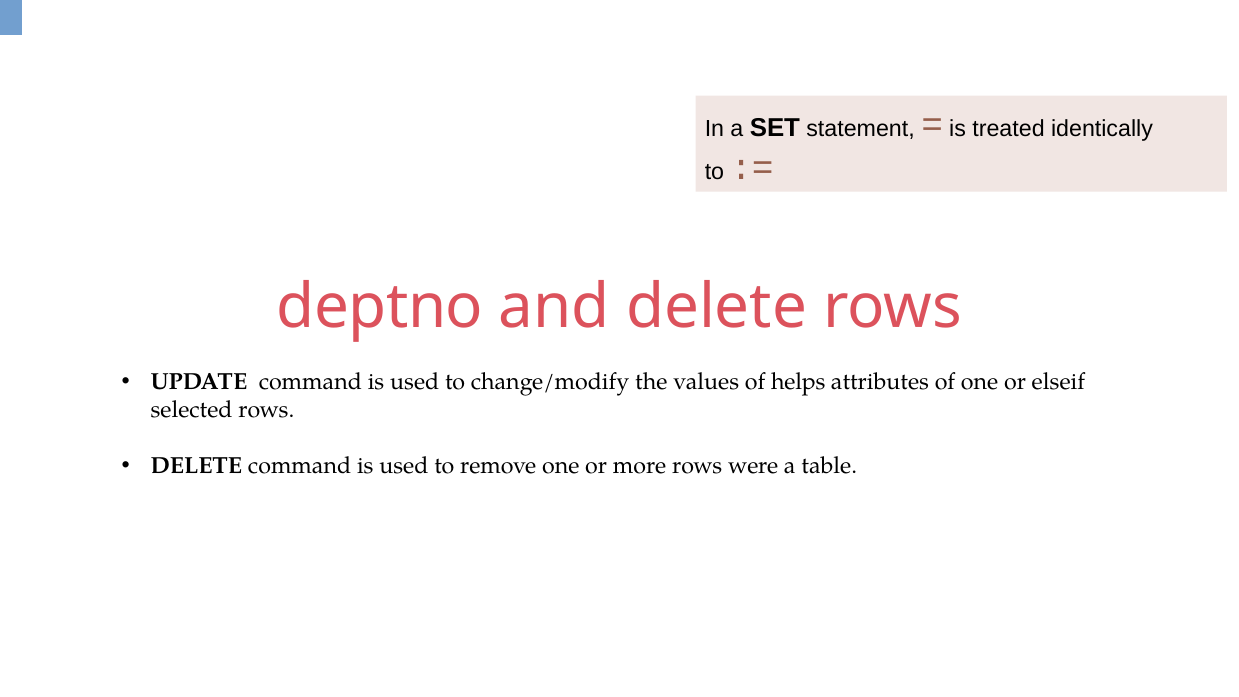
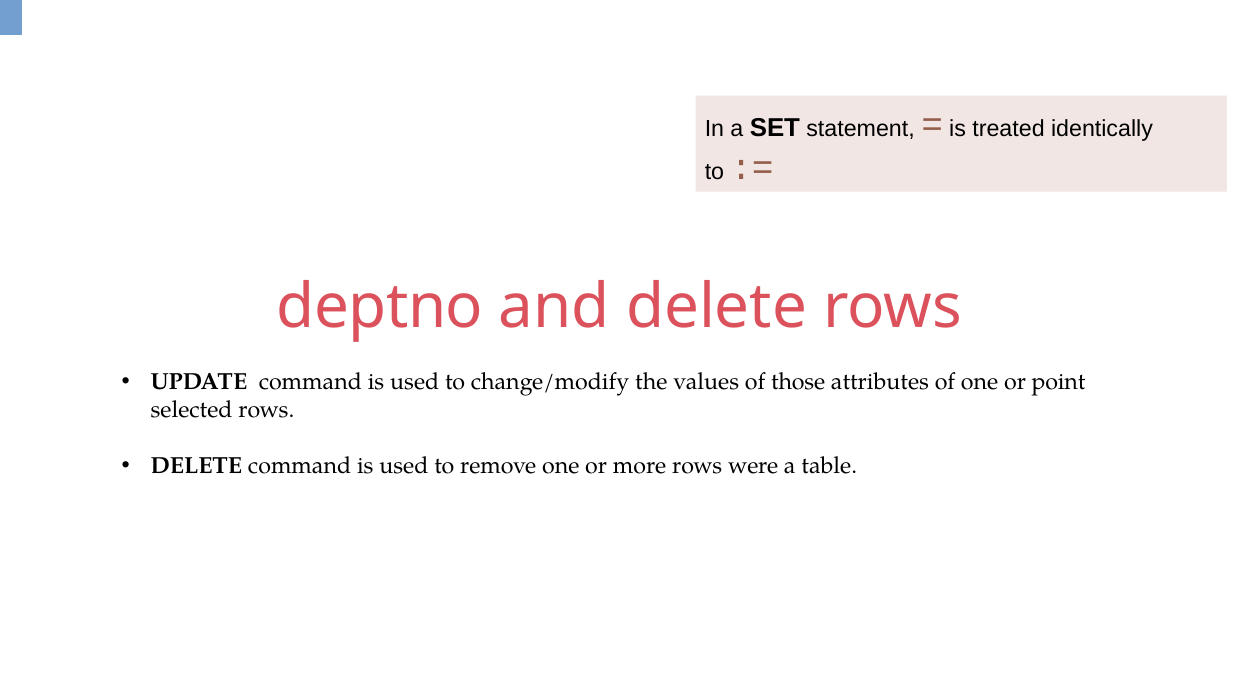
helps: helps -> those (798, 382)
elseif: elseif -> point (1059, 382)
